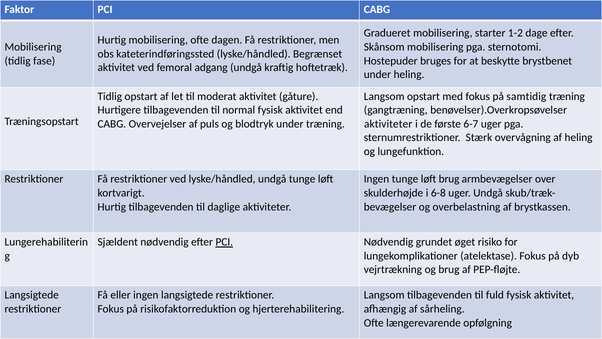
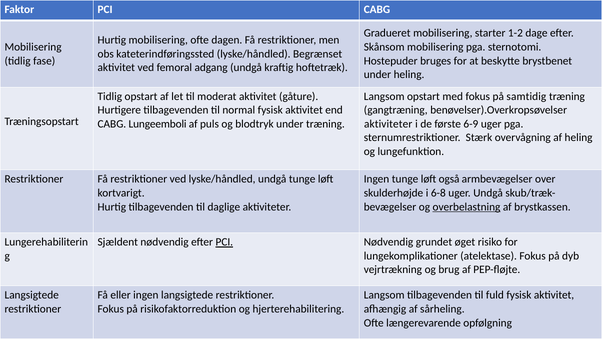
CABG Overvejelser: Overvejelser -> Lungeemboli (158, 124)
6-7: 6-7 -> 6-9 (471, 124)
løft brug: brug -> også (449, 179)
overbelastning underline: none -> present (467, 207)
